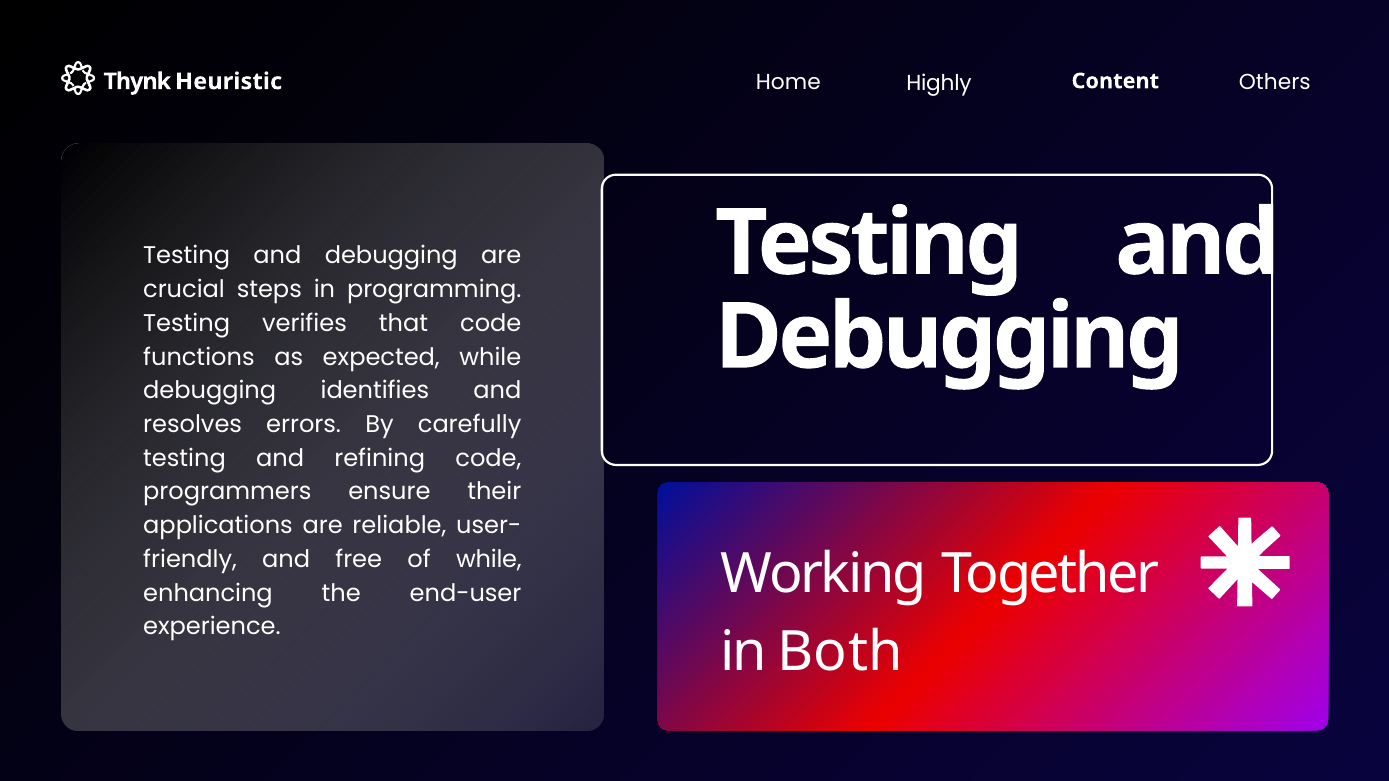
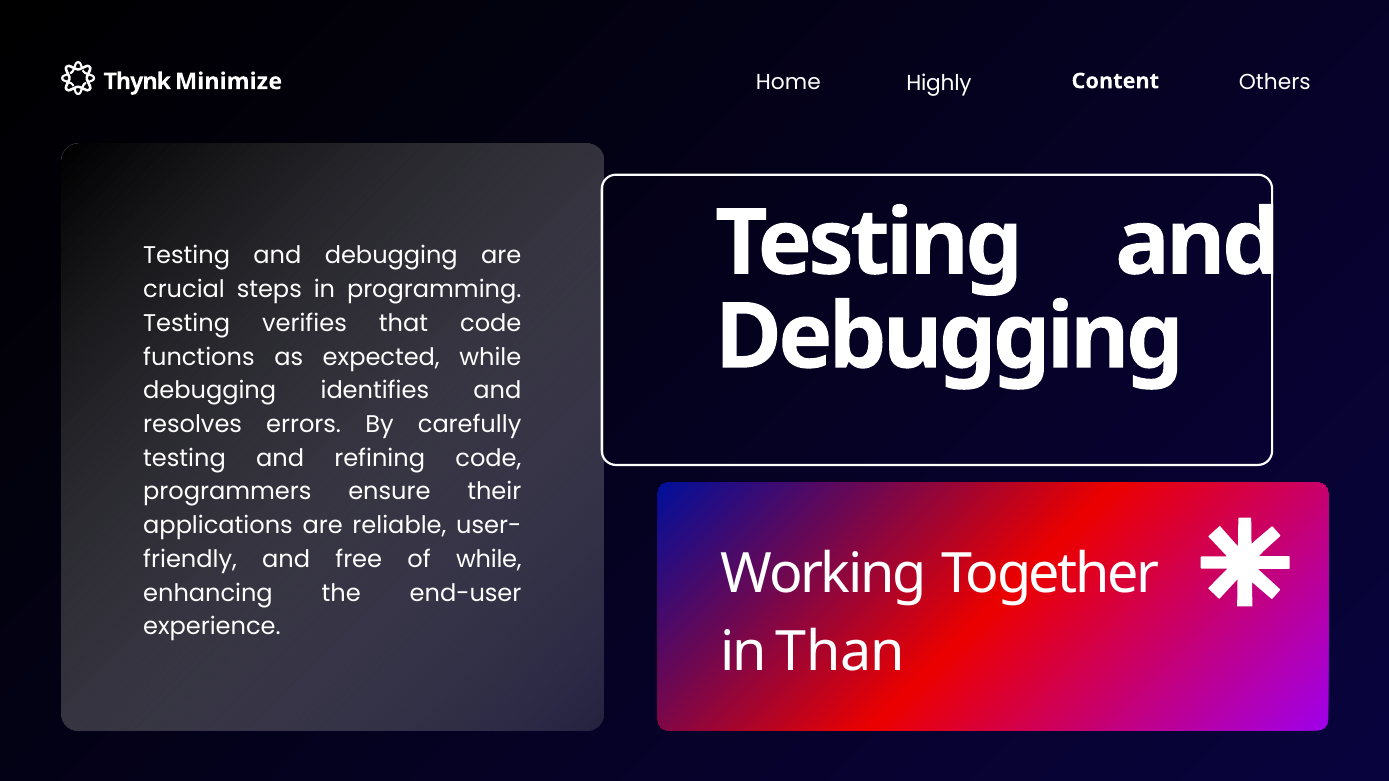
Heuristic: Heuristic -> Minimize (229, 82)
Both: Both -> Than (841, 653)
